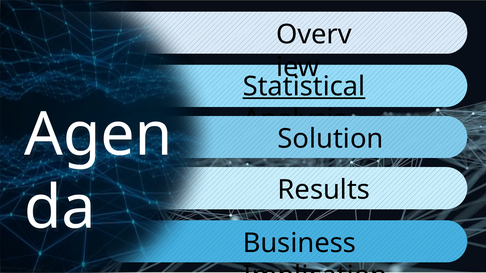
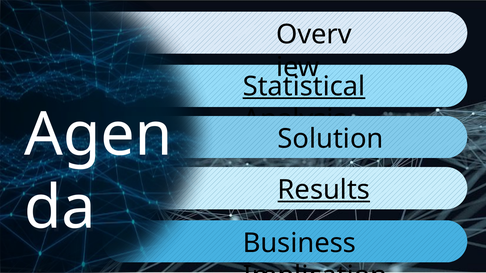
Results underline: none -> present (324, 190)
